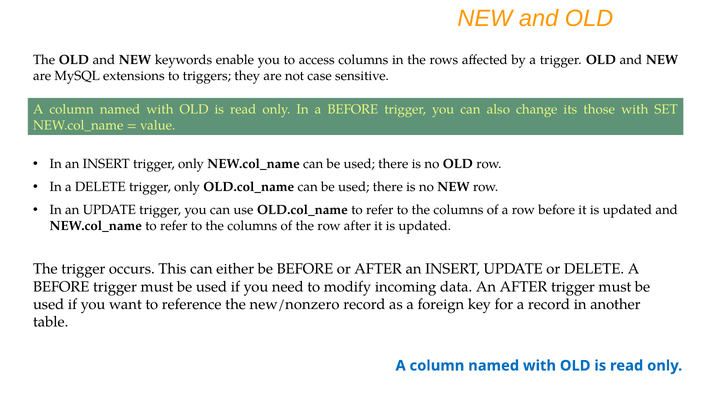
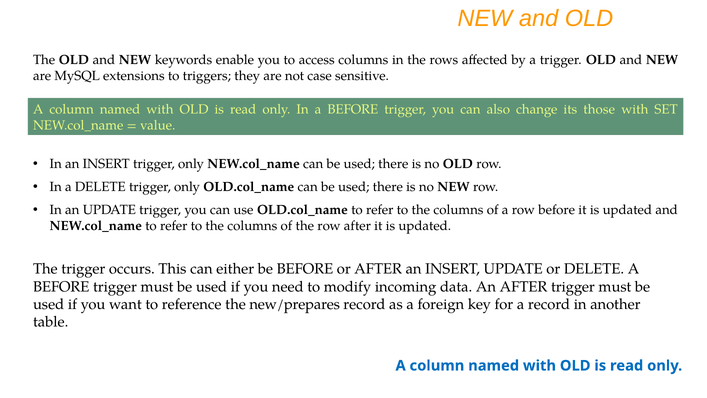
new/nonzero: new/nonzero -> new/prepares (295, 304)
